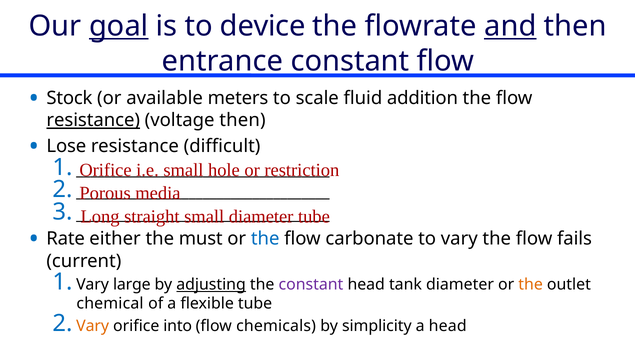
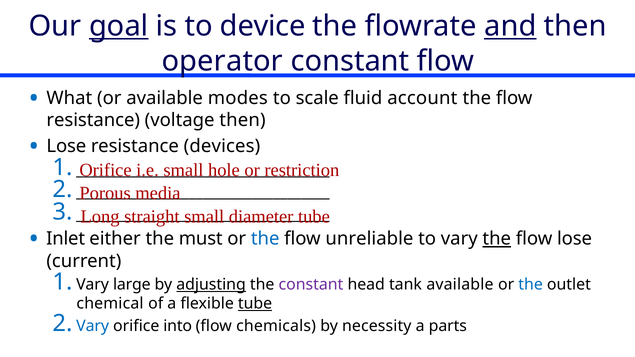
entrance: entrance -> operator (222, 61)
Stock: Stock -> What (69, 98)
meters: meters -> modes (238, 98)
addition: addition -> account (422, 98)
resistance underline: present -> none (93, 120)
difficult: difficult -> devices (222, 146)
Rate: Rate -> Inlet (66, 239)
carbonate: carbonate -> unreliable (369, 239)
the underline: none -> present (497, 239)
flow fails: fails -> lose (575, 239)
tank diameter: diameter -> available (460, 285)
the colour: orange -> blue (531, 285)
tube underline: none -> present (255, 304)
Vary colour: orange -> blue (93, 326)
simplicity: simplicity -> necessity (377, 326)
a head: head -> parts (448, 326)
